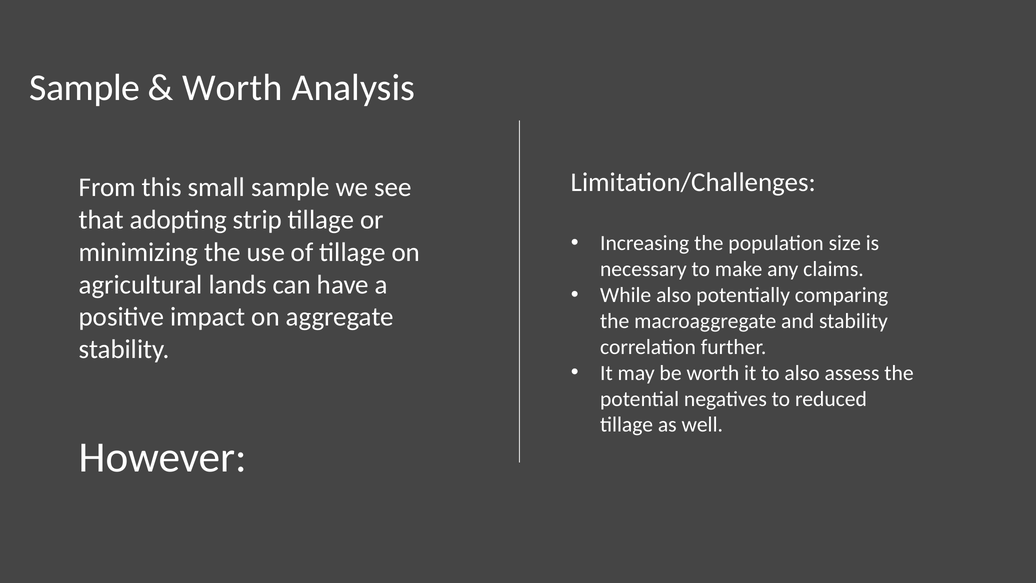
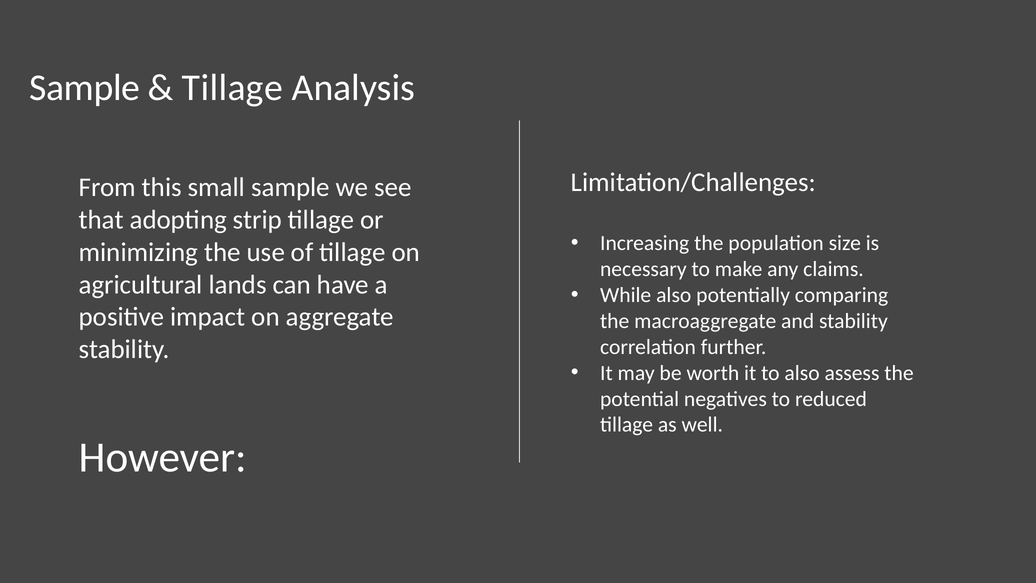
Worth: Worth -> Tillage (232, 88)
